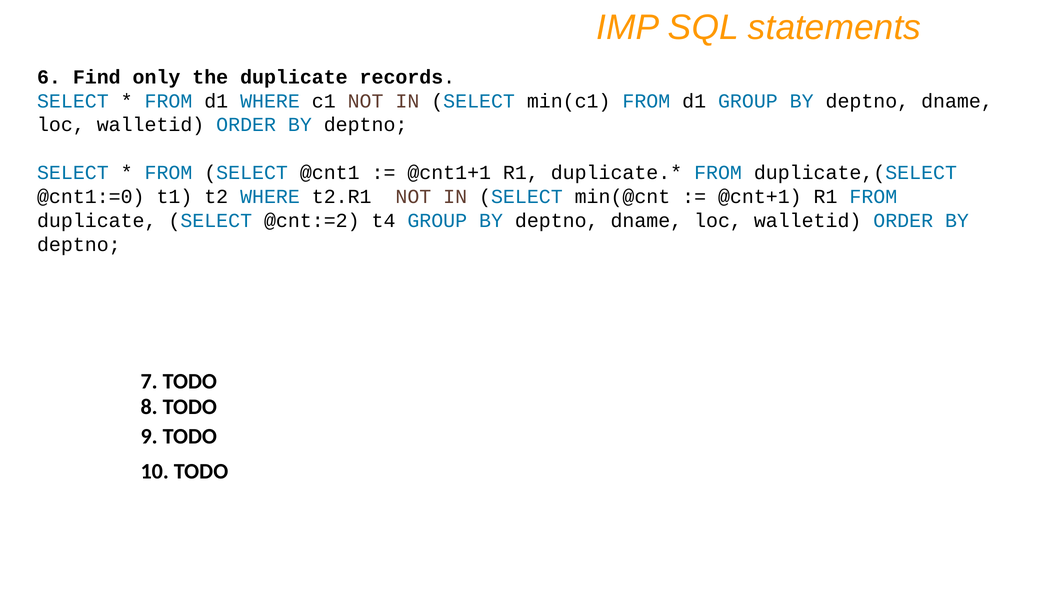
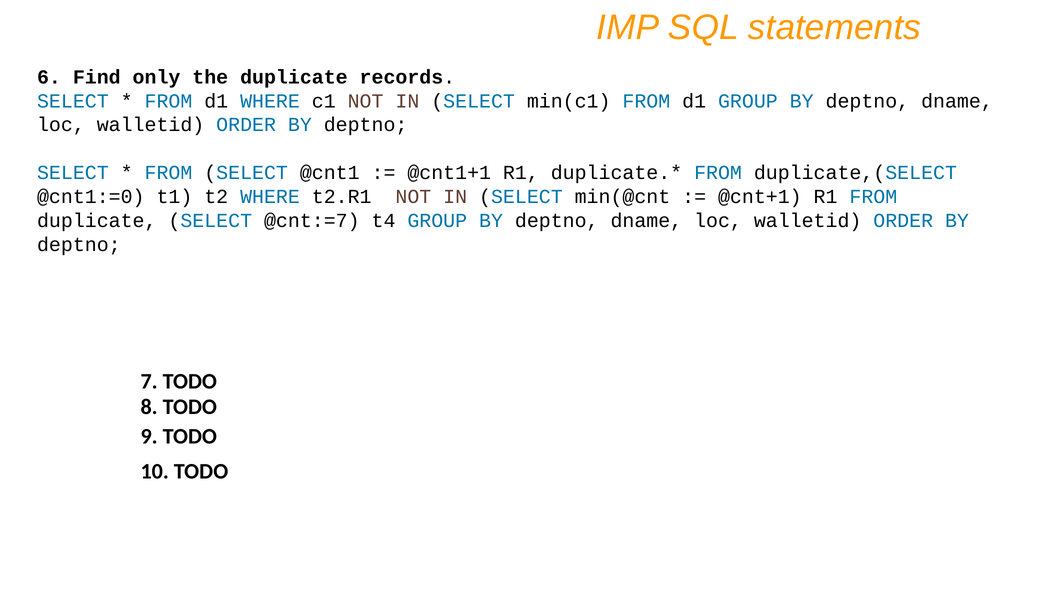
@cnt:=2: @cnt:=2 -> @cnt:=7 (312, 220)
